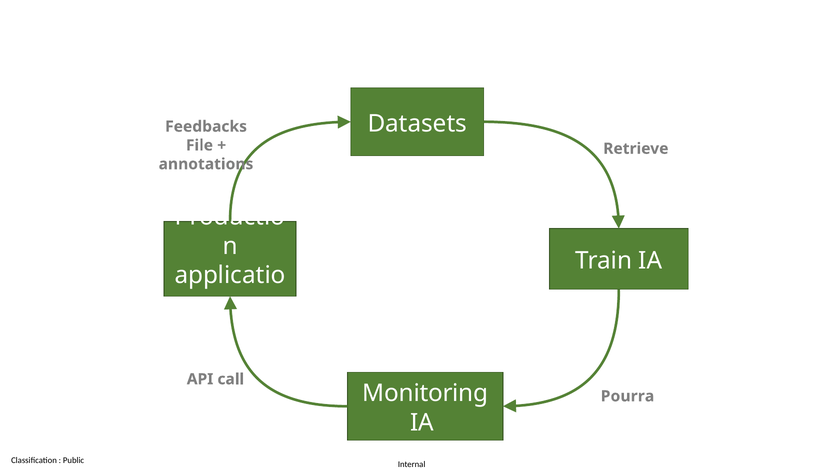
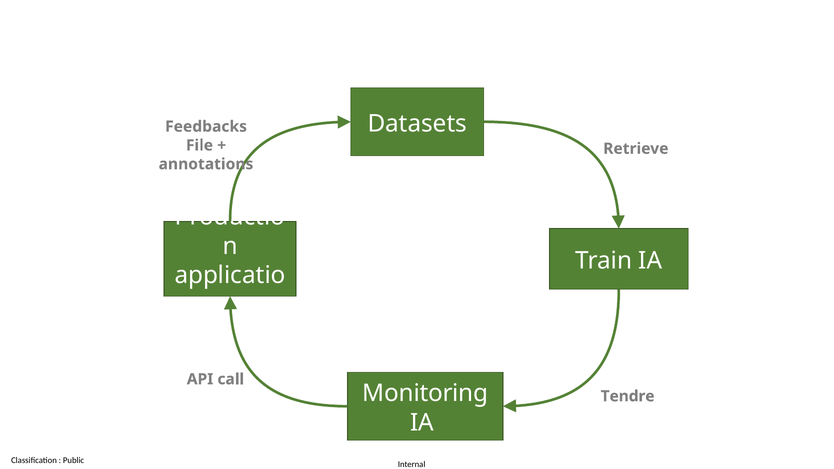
Pourra: Pourra -> Tendre (628, 396)
